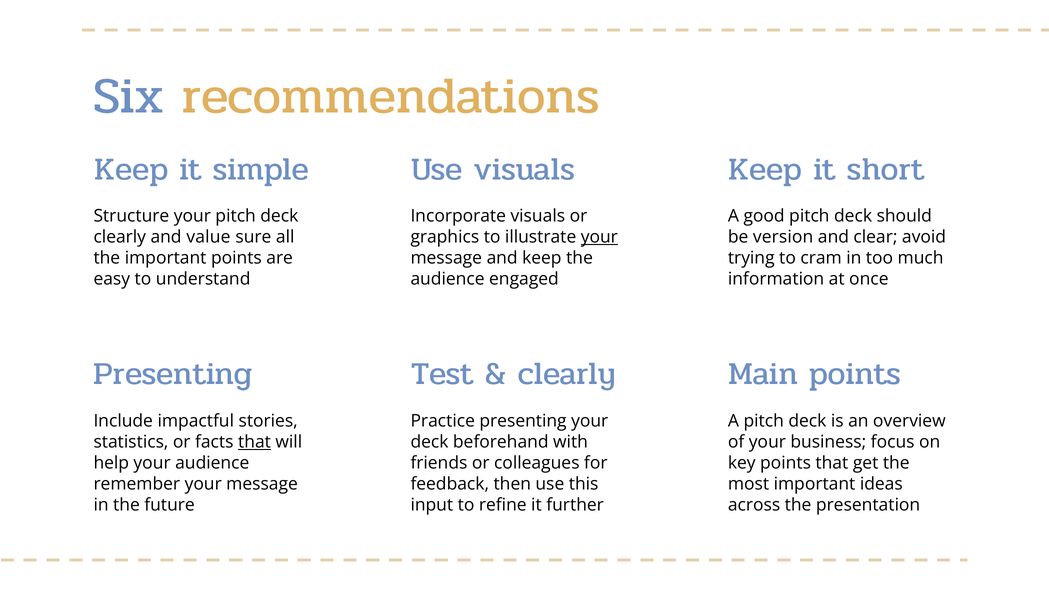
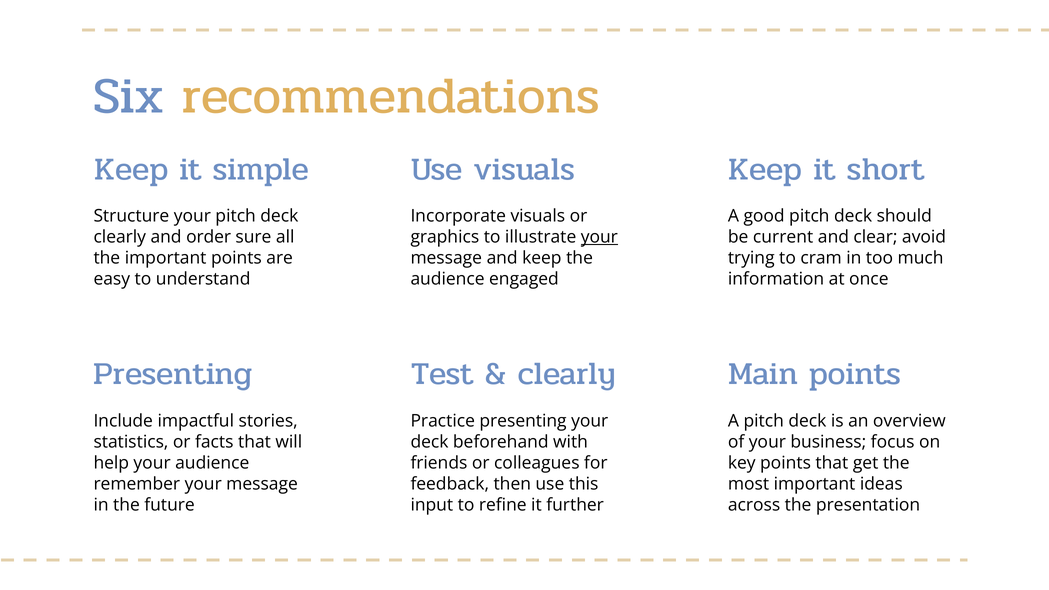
value: value -> order (209, 237)
version: version -> current (783, 237)
that underline: present -> none (255, 442)
